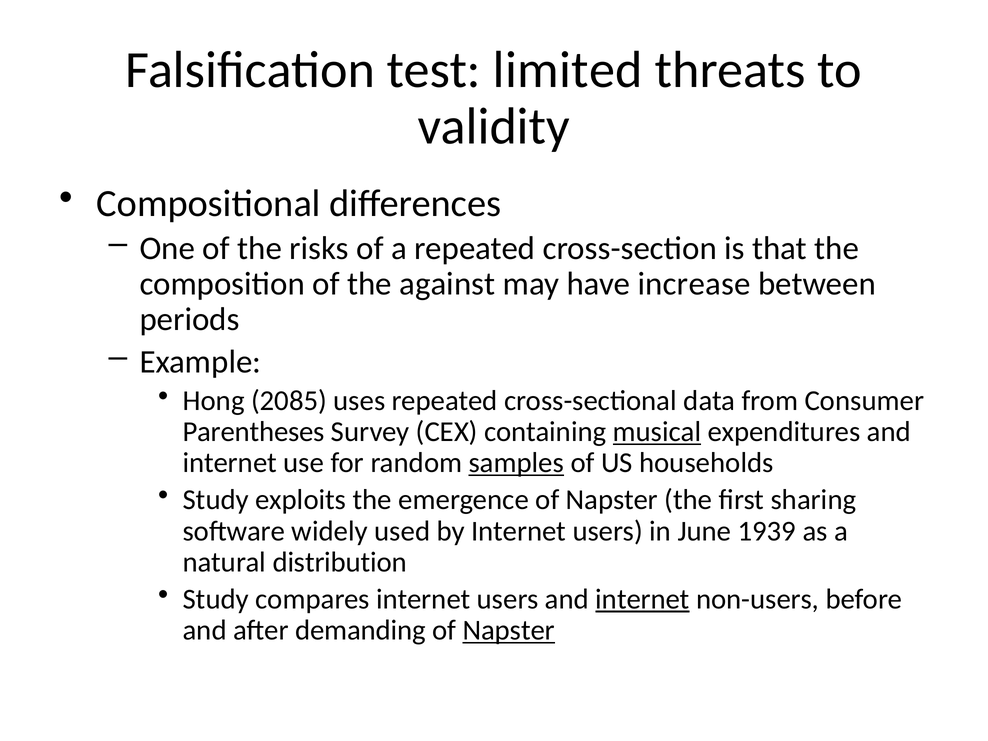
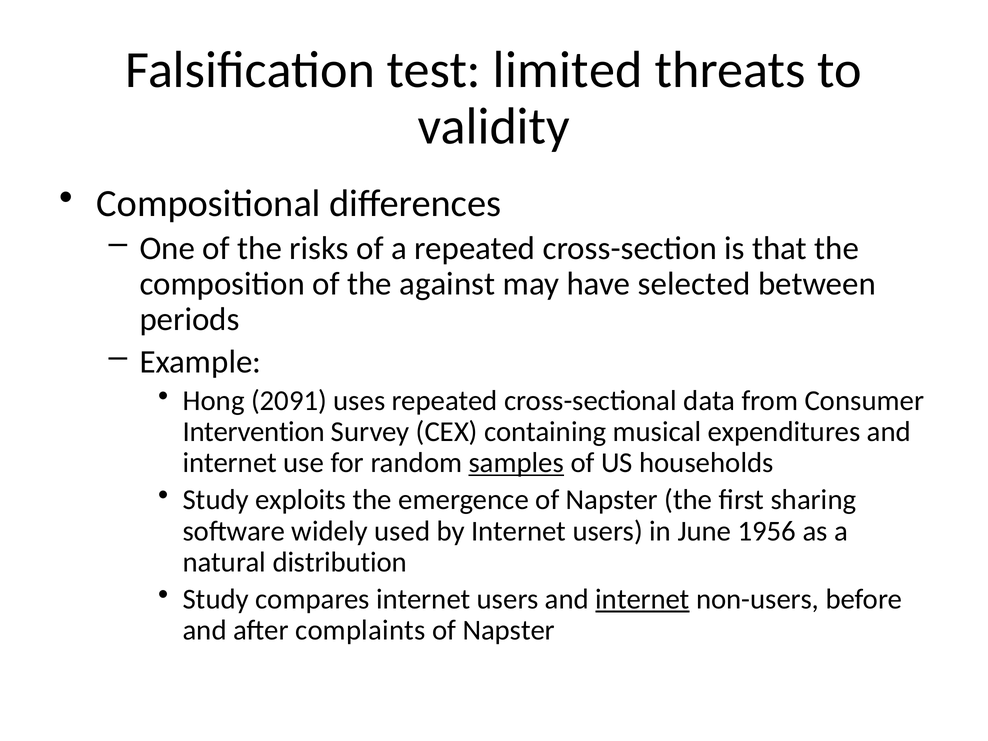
increase: increase -> selected (694, 284)
2085: 2085 -> 2091 (289, 401)
Parentheses: Parentheses -> Intervention (254, 432)
musical underline: present -> none (657, 432)
1939: 1939 -> 1956 (767, 531)
demanding: demanding -> complaints (360, 630)
Napster underline: present -> none (509, 630)
